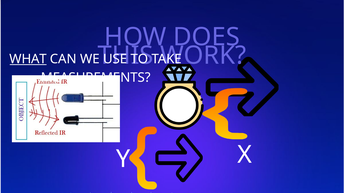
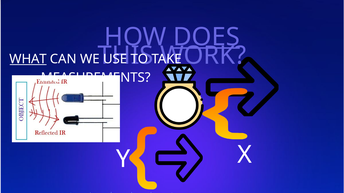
DOES underline: none -> present (206, 37)
